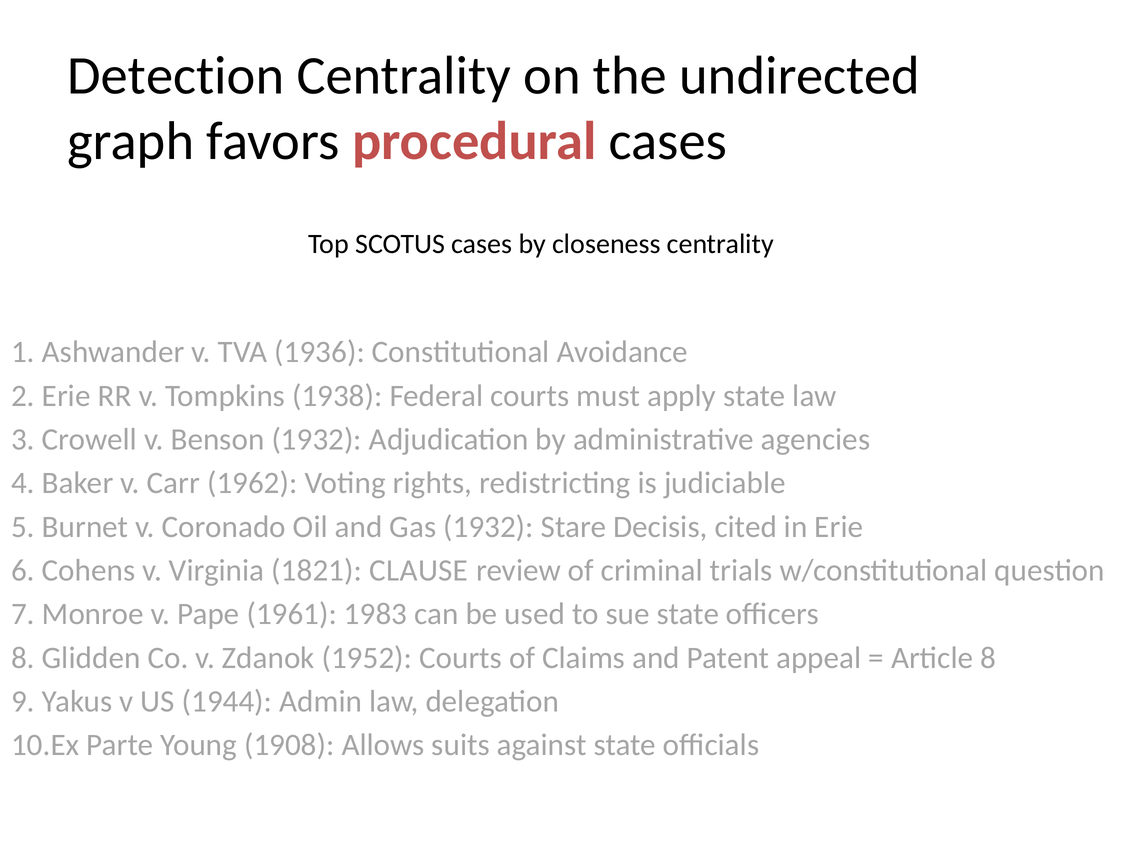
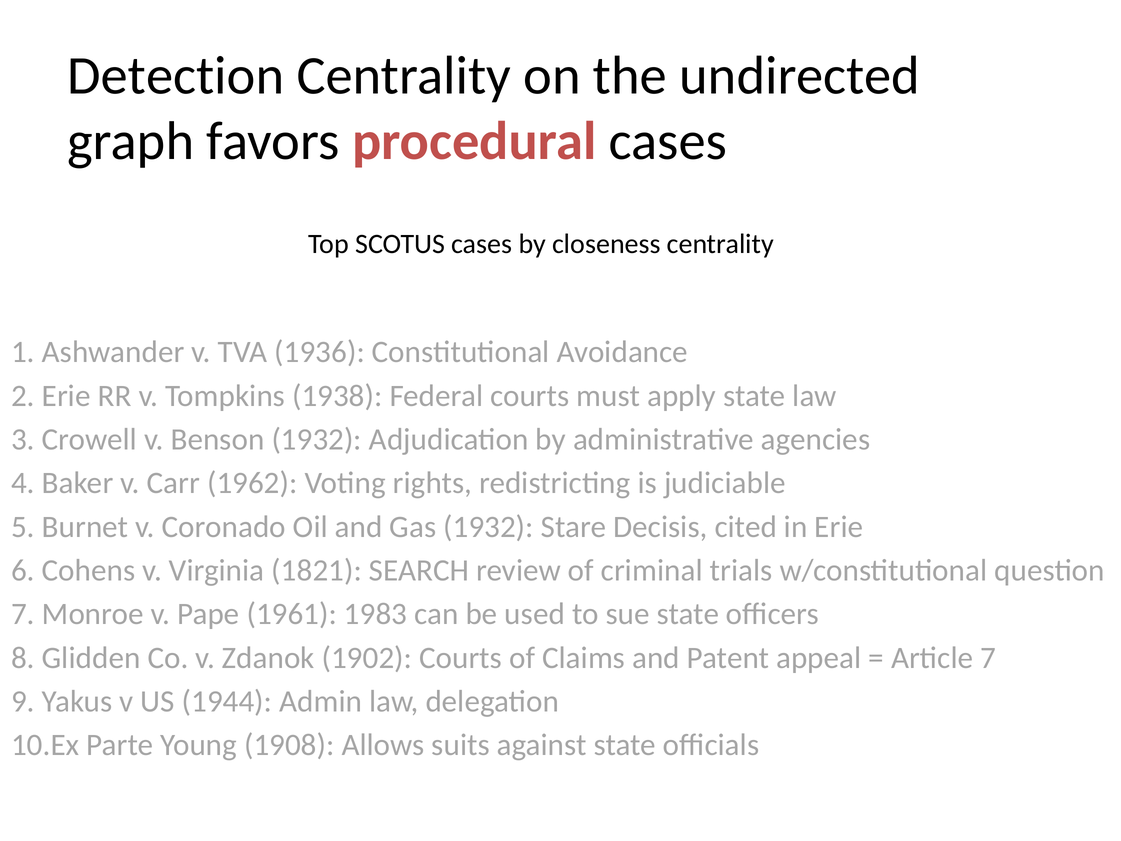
CLAUSE: CLAUSE -> SEARCH (419, 570)
1952: 1952 -> 1902 (367, 658)
Article 8: 8 -> 7 (988, 658)
